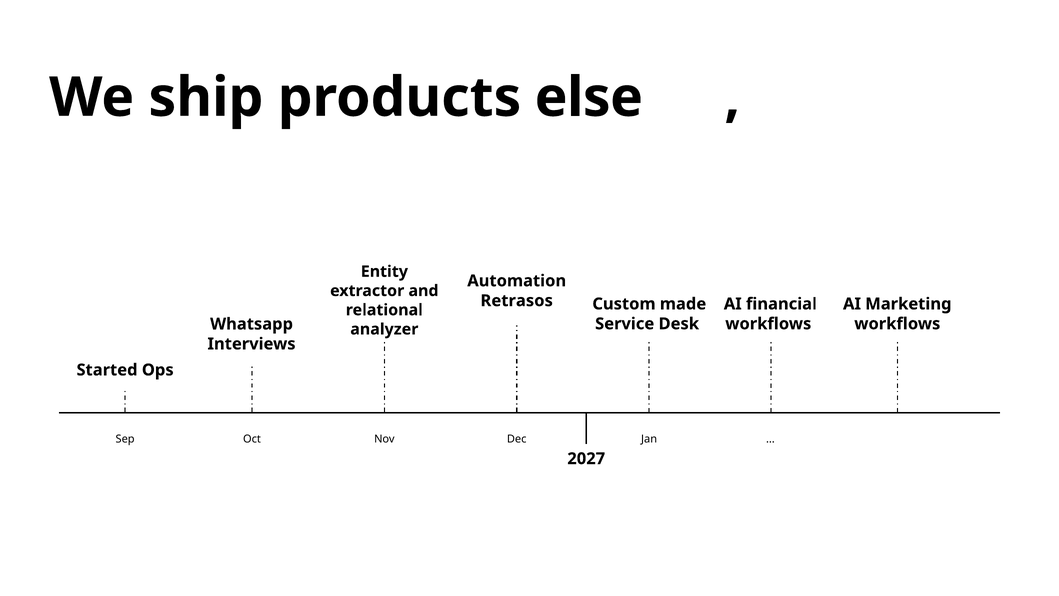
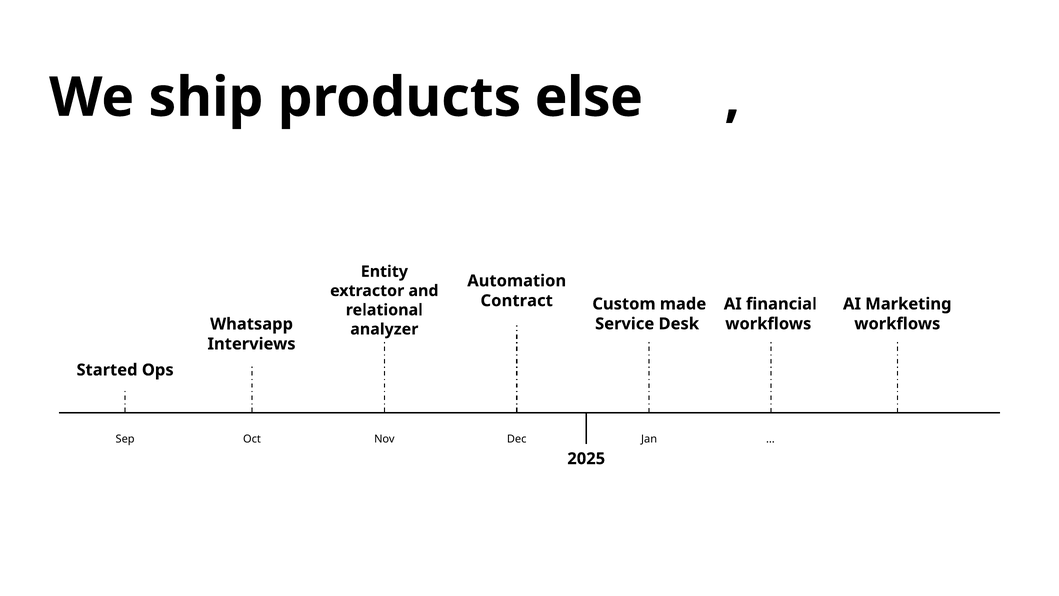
Retrasos: Retrasos -> Contract (517, 301)
2027: 2027 -> 2025 (586, 458)
